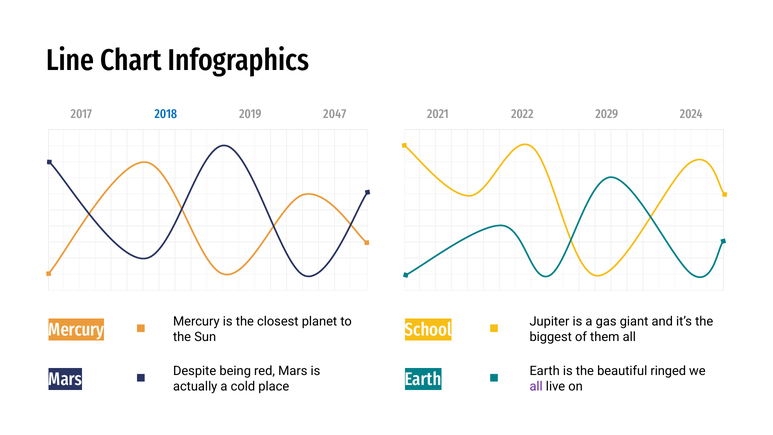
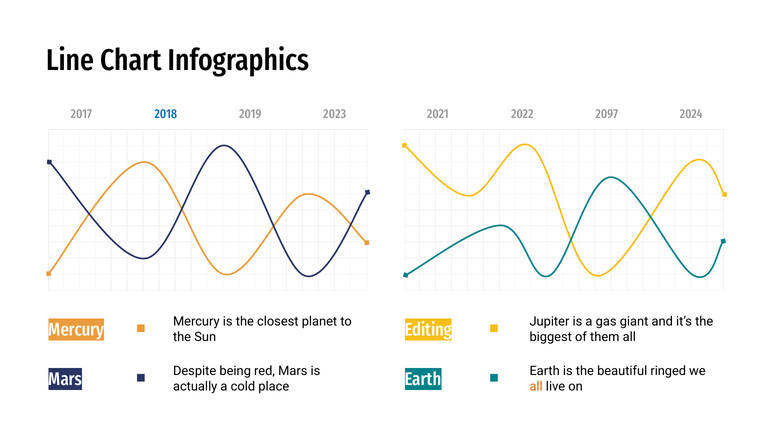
2047: 2047 -> 2023 (335, 114)
2029: 2029 -> 2097 (607, 114)
School: School -> Editing (428, 329)
all colour: purple -> orange (536, 386)
